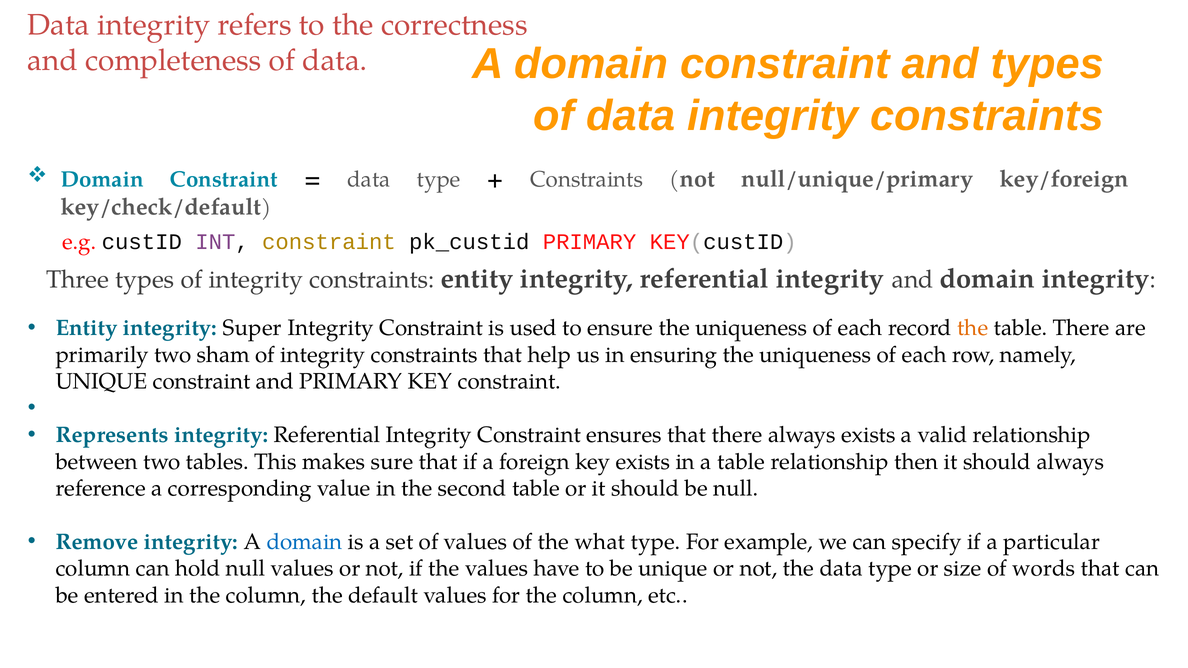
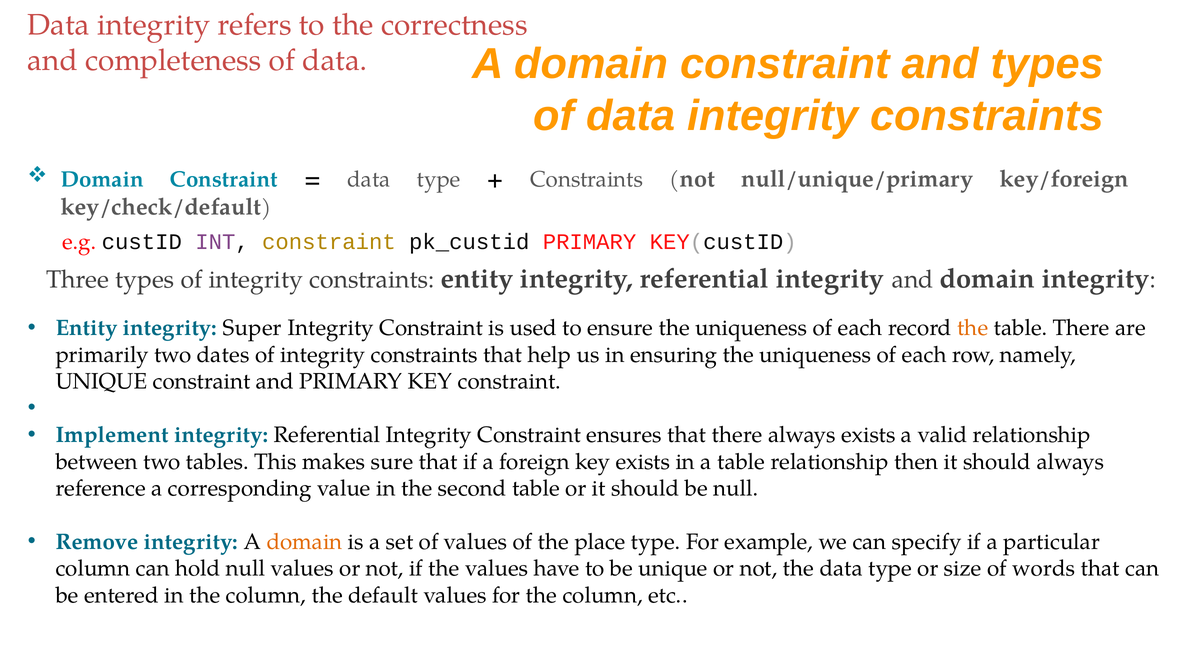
sham: sham -> dates (223, 355)
Represents: Represents -> Implement (112, 435)
domain colour: blue -> orange (304, 542)
what: what -> place (600, 542)
